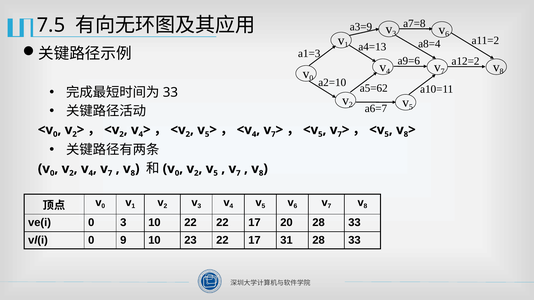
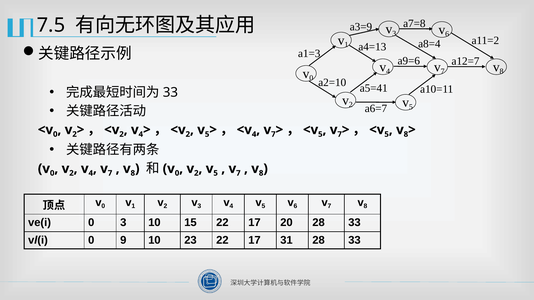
a12=2: a12=2 -> a12=7 (466, 61)
a5=62: a5=62 -> a5=41 (374, 88)
10 22: 22 -> 15 (190, 223)
